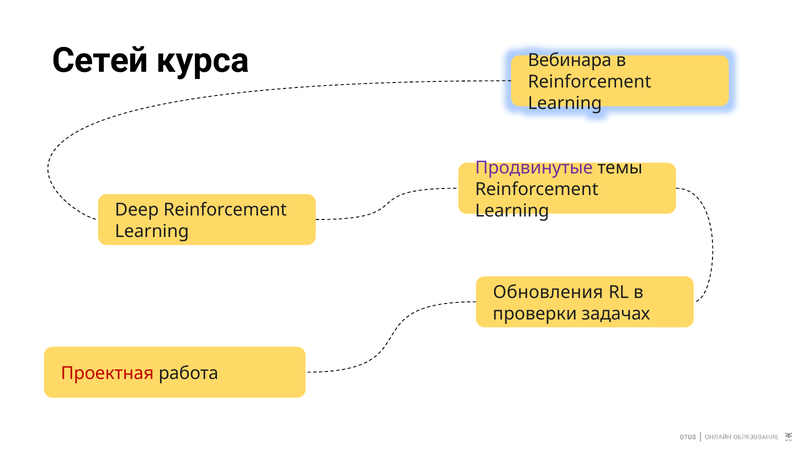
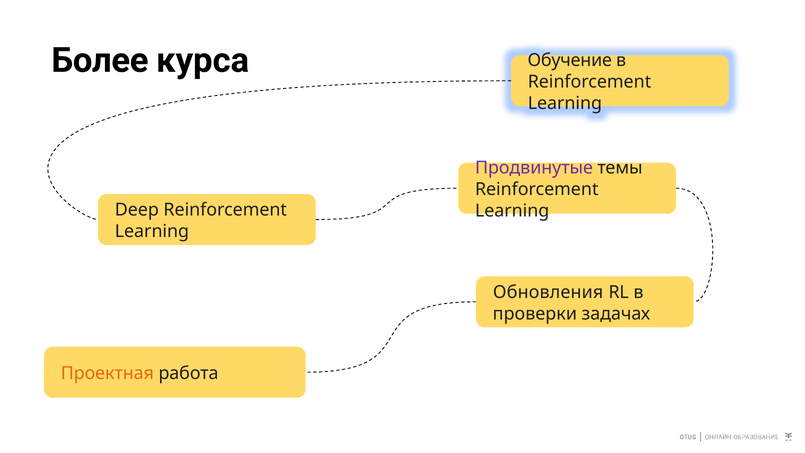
Сетей: Сетей -> Более (100, 60)
Вебинара: Вебинара -> Обучение (570, 60)
Проектная colour: red -> orange (107, 373)
